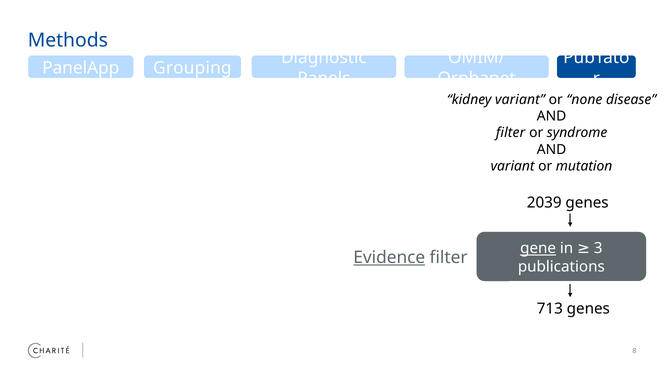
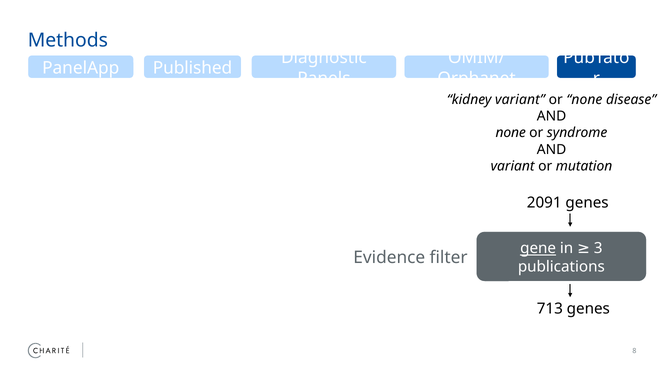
Grouping: Grouping -> Published (193, 68)
filter: filter -> none (511, 133)
2039: 2039 -> 2091 (544, 203)
Evidence underline: present -> none (389, 257)
